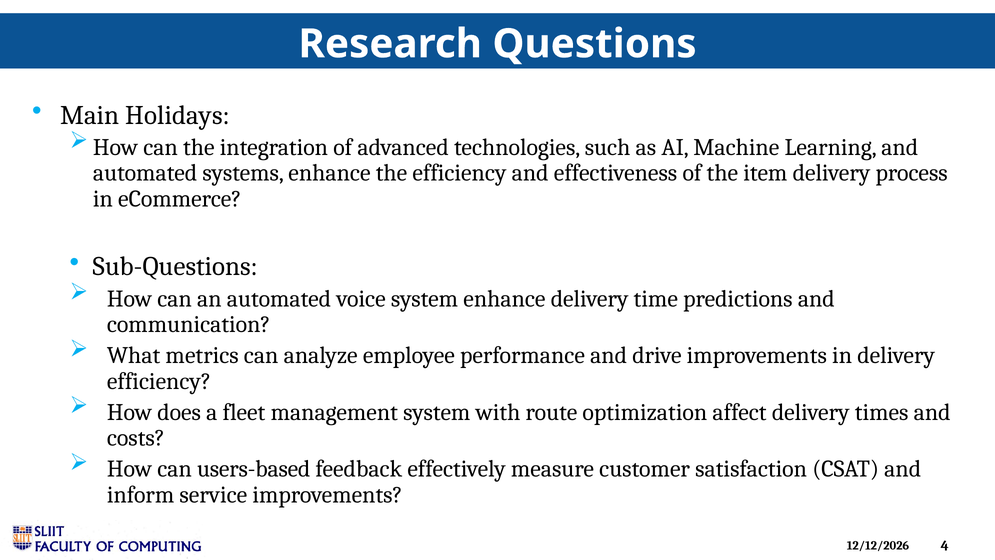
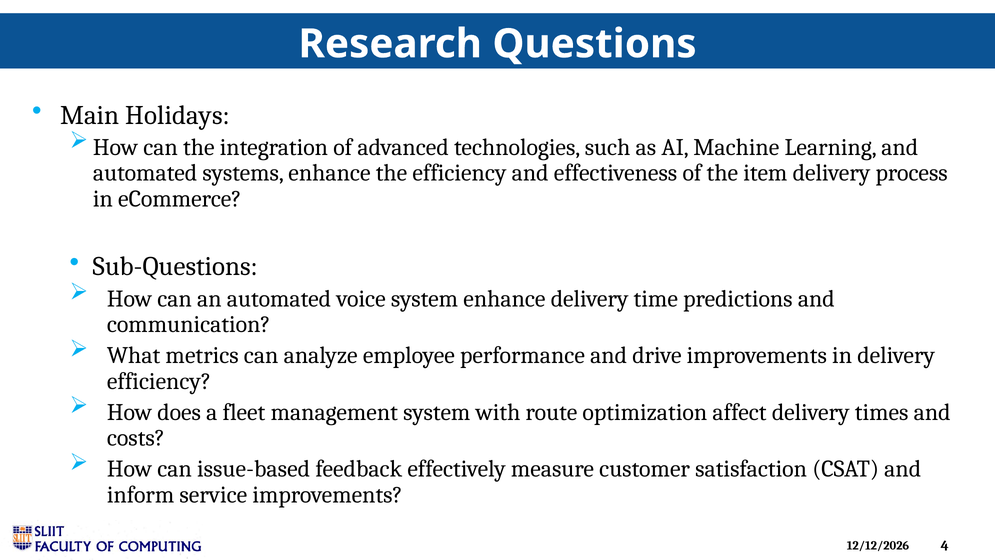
users-based: users-based -> issue-based (254, 469)
